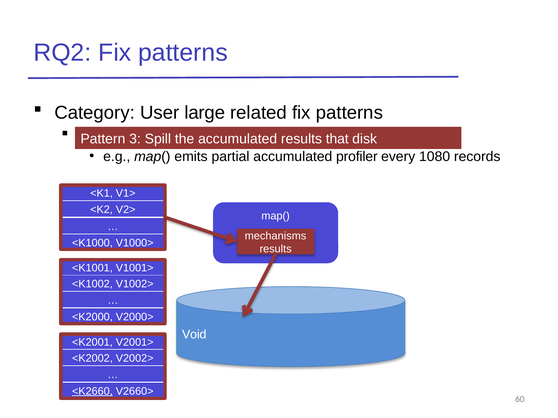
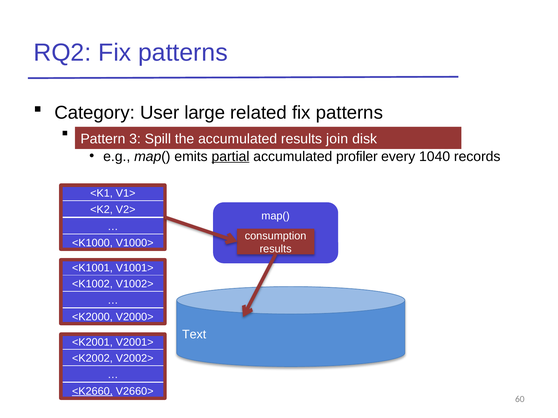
that: that -> join (337, 139)
partial underline: none -> present (230, 157)
1080: 1080 -> 1040 (435, 157)
mechanisms: mechanisms -> consumption (276, 236)
Void: Void -> Text (194, 335)
